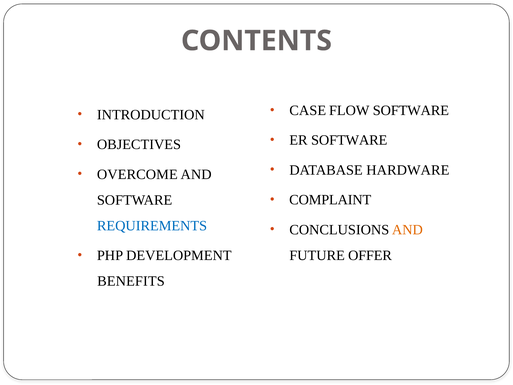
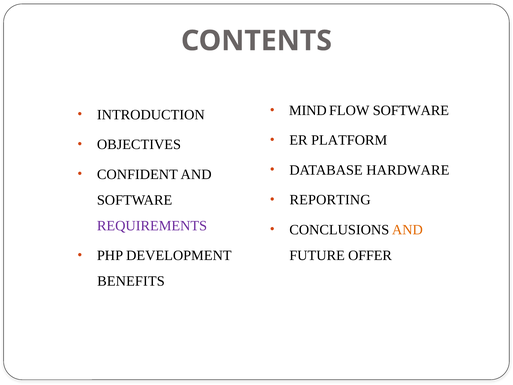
CASE: CASE -> MIND (308, 110)
ER SOFTWARE: SOFTWARE -> PLATFORM (349, 140)
OVERCOME: OVERCOME -> CONFIDENT (137, 174)
COMPLAINT: COMPLAINT -> REPORTING (330, 200)
REQUIREMENTS colour: blue -> purple (152, 226)
